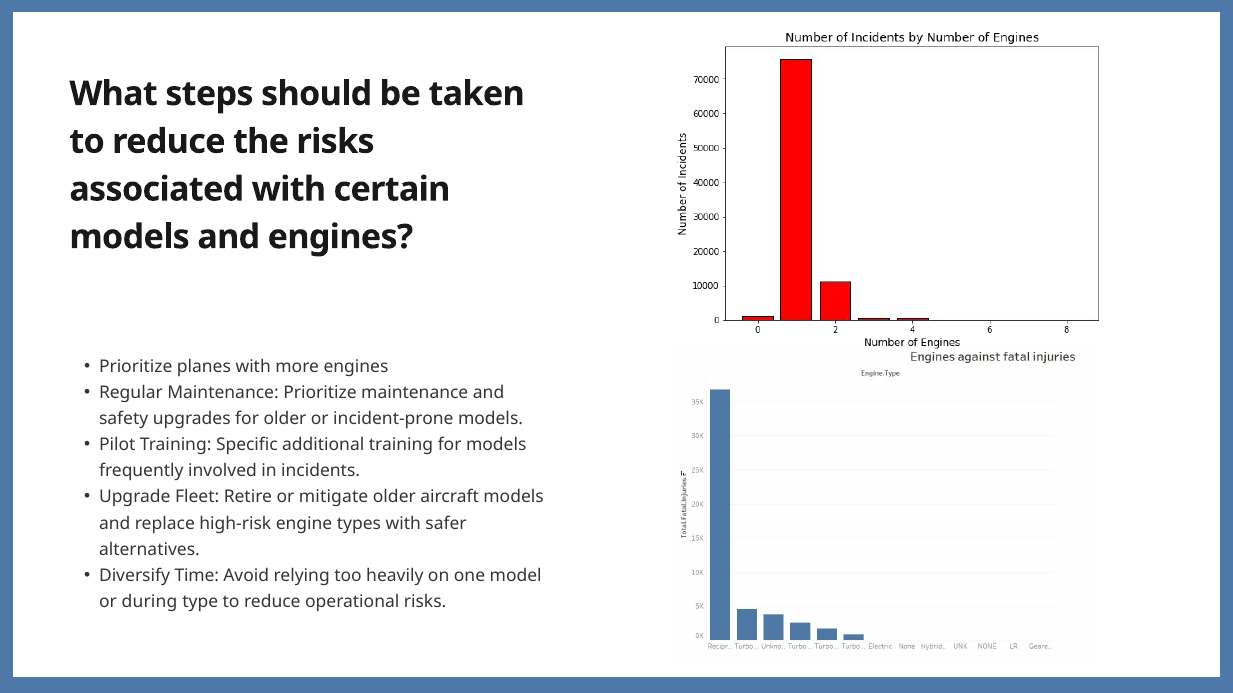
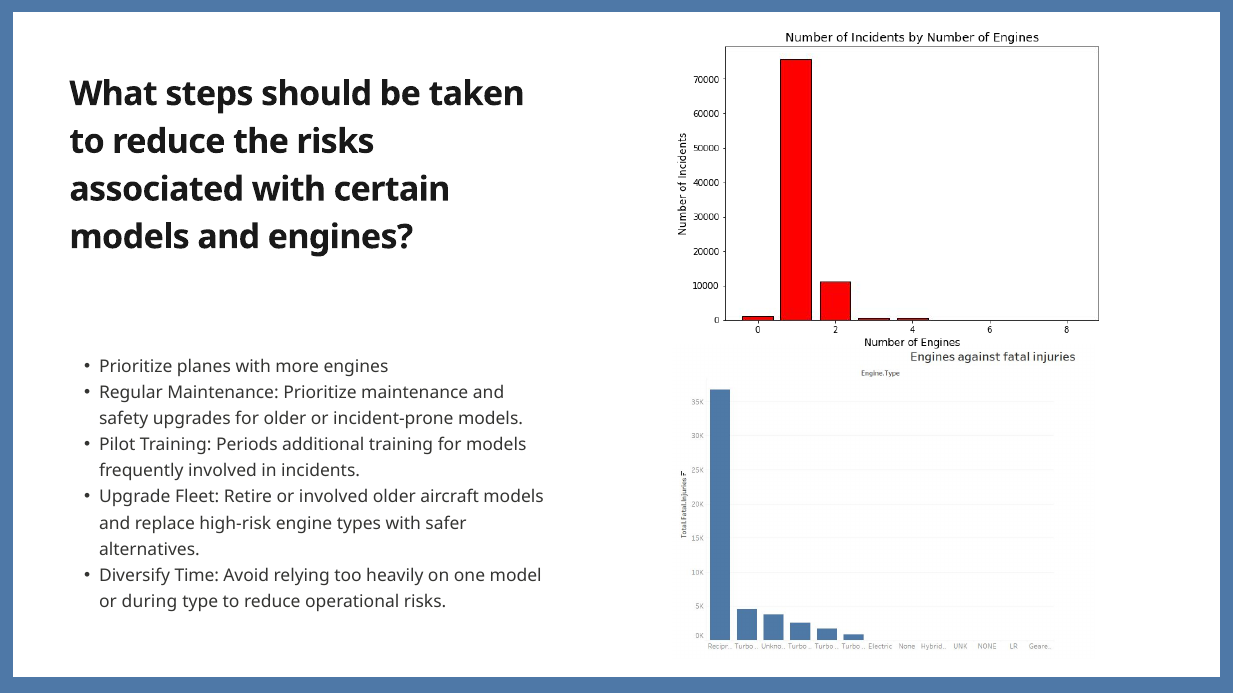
Specific: Specific -> Periods (247, 445)
or mitigate: mitigate -> involved (334, 498)
